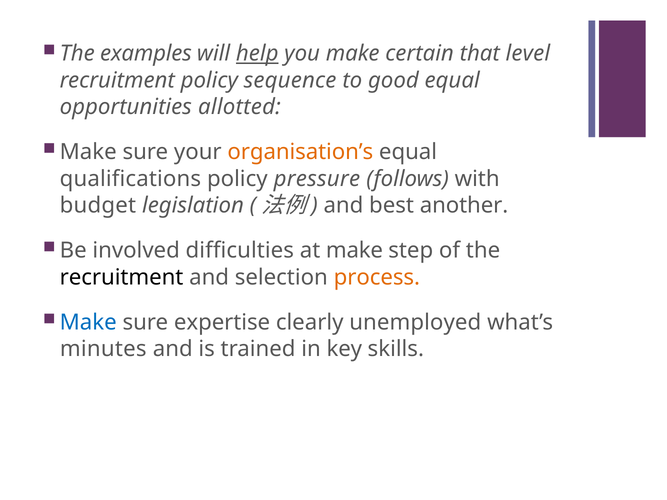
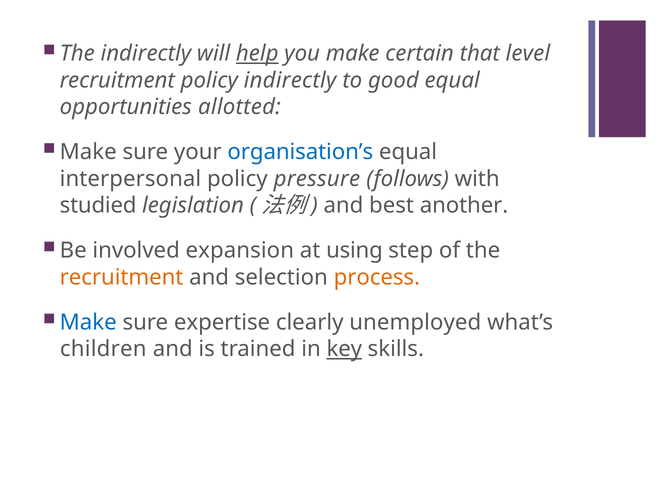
The examples: examples -> indirectly (146, 54)
policy sequence: sequence -> indirectly (290, 80)
organisation’s colour: orange -> blue (300, 152)
qualifications: qualifications -> interpersonal (130, 179)
budget: budget -> studied (98, 205)
difficulties: difficulties -> expansion (240, 251)
at make: make -> using (354, 251)
recruitment colour: black -> orange (122, 277)
minutes: minutes -> children (103, 349)
key underline: none -> present (344, 349)
